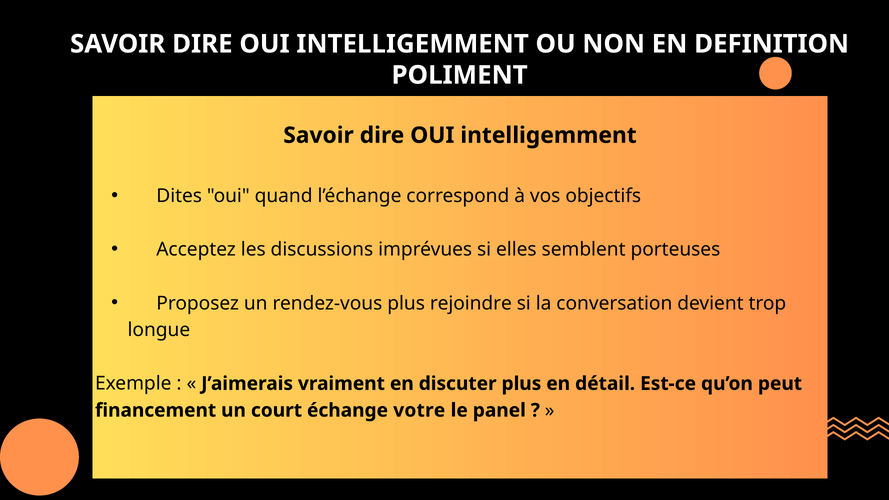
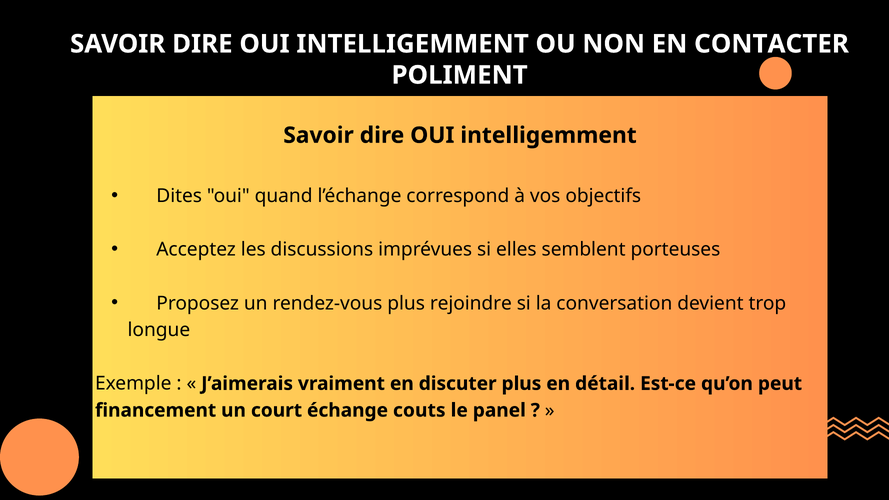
DEFINITION: DEFINITION -> CONTACTER (772, 44)
votre: votre -> couts (419, 410)
